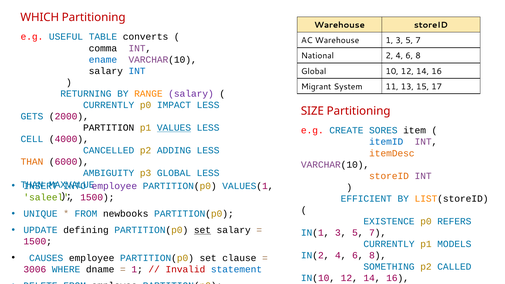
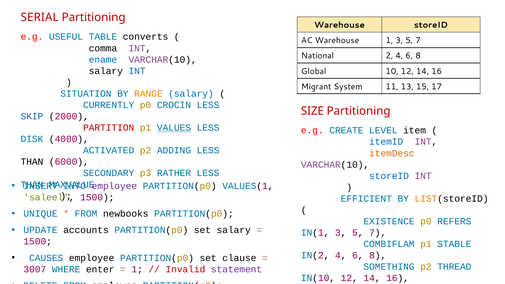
WHICH: WHICH -> SERIAL (40, 17)
RETURNING: RETURNING -> SITUATION (86, 94)
salary colour: purple -> blue (191, 94)
IMPACT: IMPACT -> CROCIN (174, 105)
GETS: GETS -> SKIP (32, 116)
PARTITION colour: black -> red (109, 128)
SORES: SORES -> LEVEL (383, 131)
CELL: CELL -> DISK (32, 139)
CANCELLED: CANCELLED -> ACTIVATED (109, 151)
THAN colour: orange -> black (32, 162)
AMBIGUITY: AMBIGUITY -> SECONDARY (109, 173)
p3 GLOBAL: GLOBAL -> RATHER (174, 173)
storeID colour: orange -> blue (389, 176)
defining: defining -> accounts (86, 230)
set underline: present -> none (202, 230)
CURRENTLY: CURRENTLY -> COMBIFLAM (389, 244)
MODELS: MODELS -> STABLE (454, 244)
CALLED: CALLED -> THREAD (454, 267)
3006: 3006 -> 3007 (35, 269)
dname: dname -> enter (100, 269)
statement colour: blue -> purple (237, 269)
